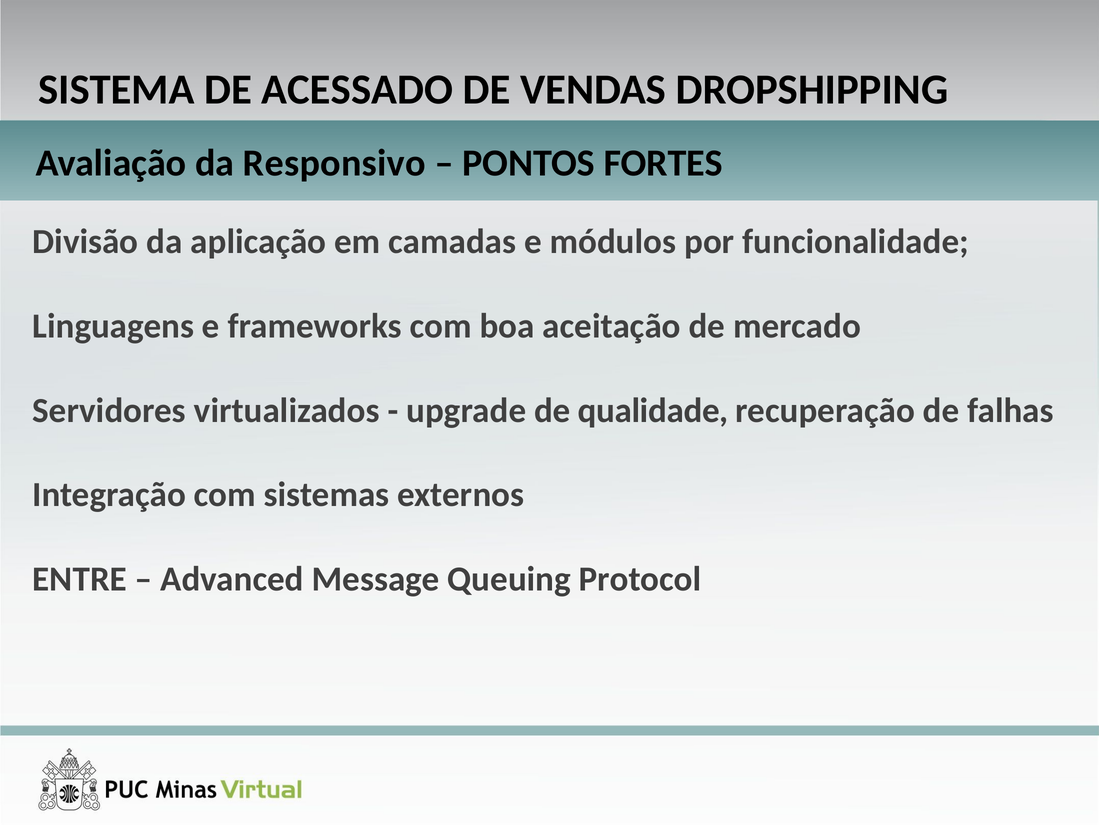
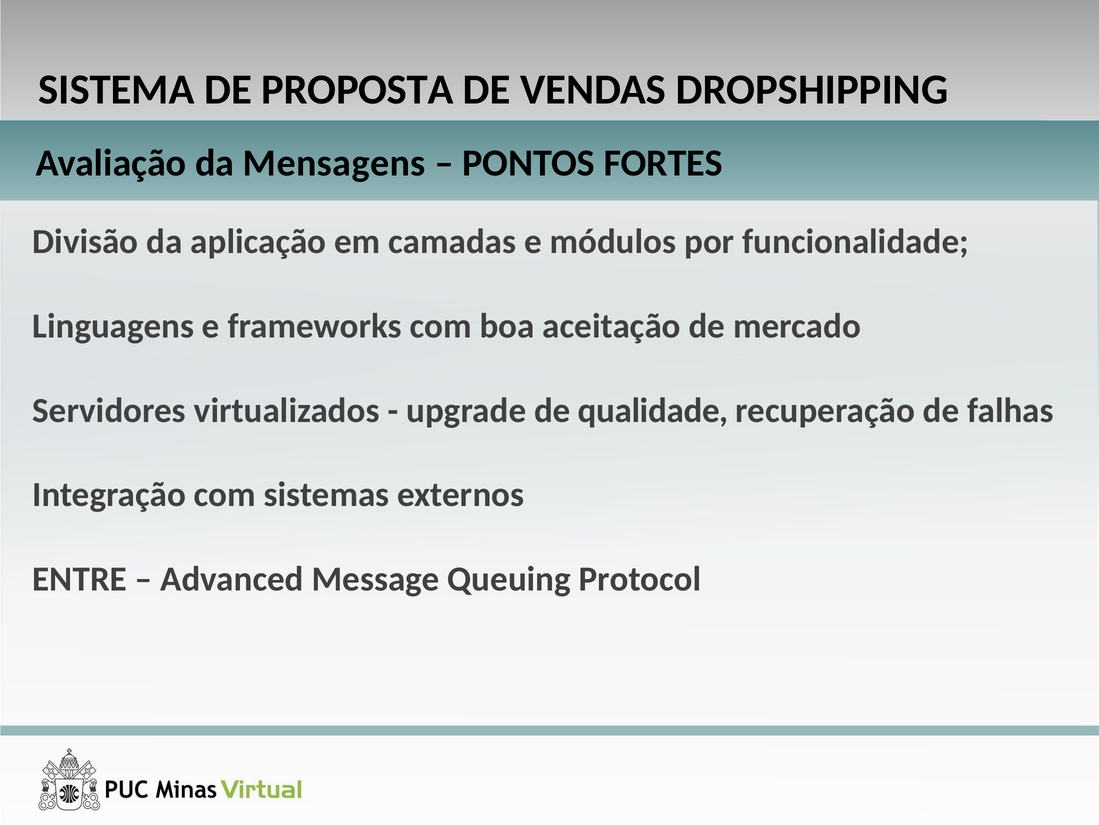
ACESSADO: ACESSADO -> PROPOSTA (357, 90)
Responsivo: Responsivo -> Mensagens (334, 163)
